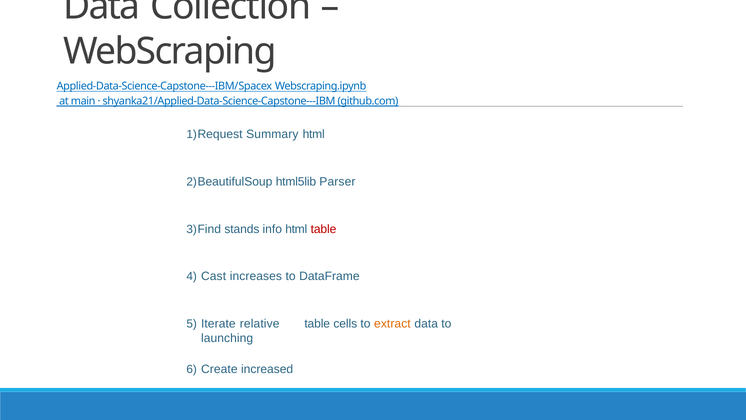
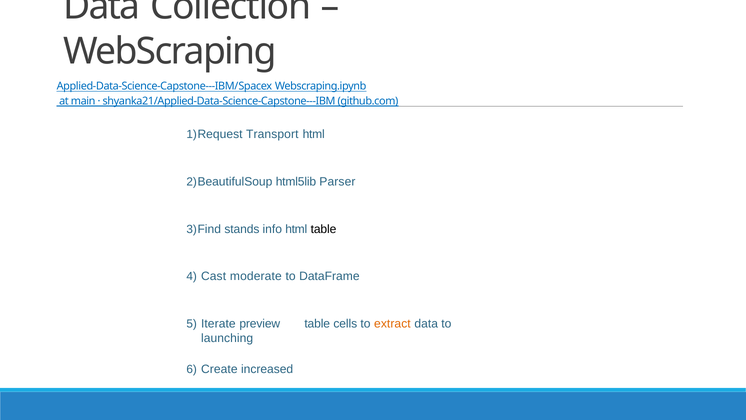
Summary: Summary -> Transport (272, 134)
table colour: red -> black (324, 229)
increases: increases -> moderate (256, 276)
relative: relative -> preview (260, 323)
